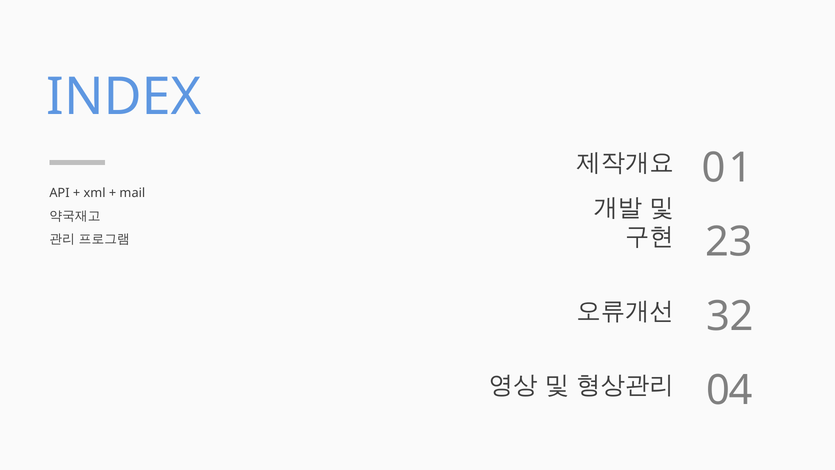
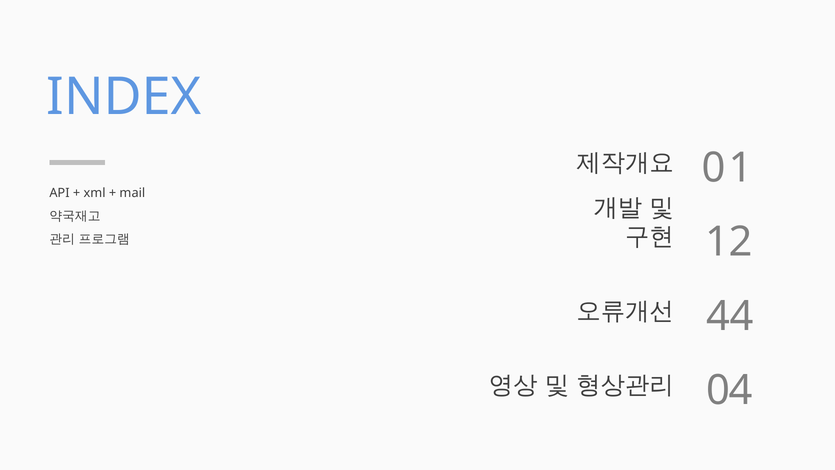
23: 23 -> 12 (729, 242)
32: 32 -> 44 (730, 316)
